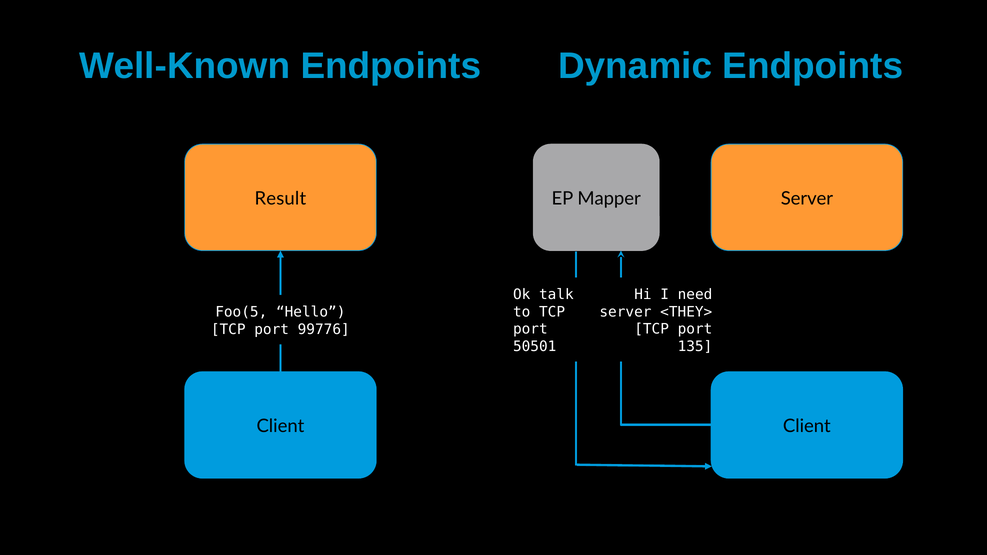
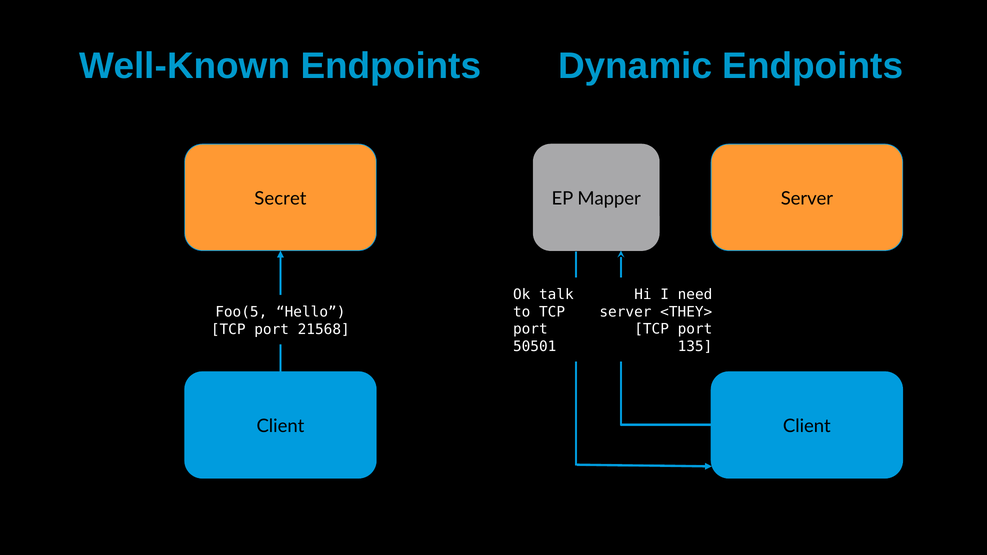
Result: Result -> Secret (280, 199)
99776: 99776 -> 21568 (324, 329)
